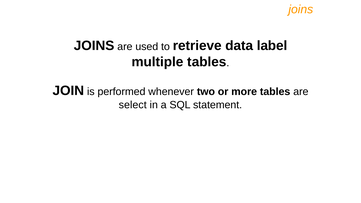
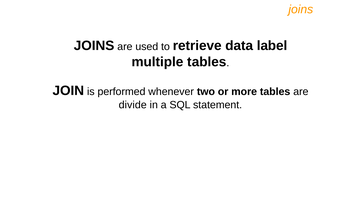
select: select -> divide (133, 105)
